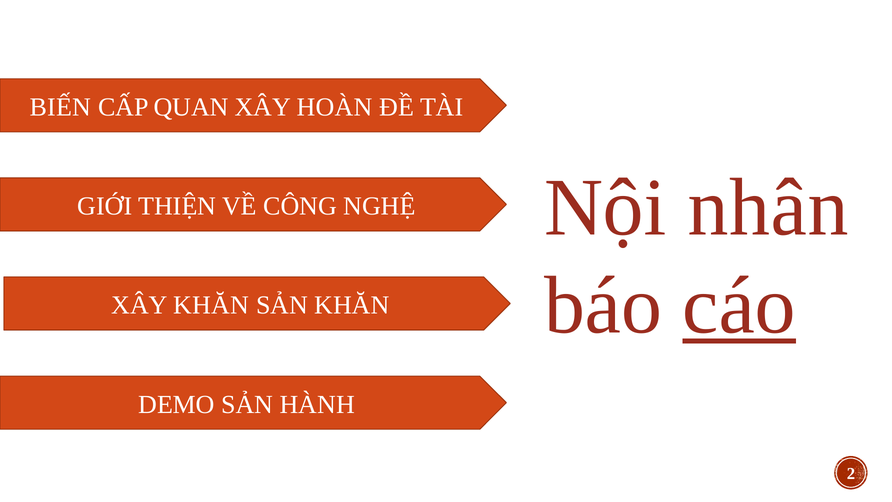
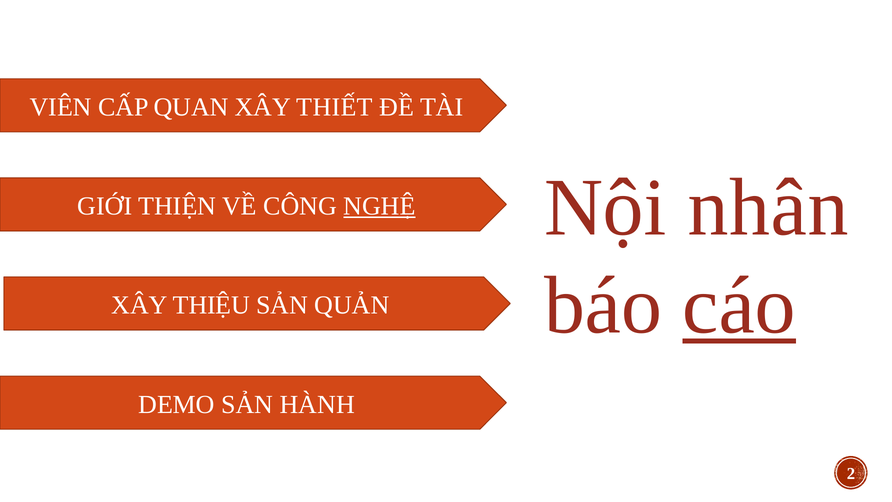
BIẾN: BIẾN -> VIÊN (61, 107)
HOÀN: HOÀN -> THIẾT (335, 107)
NGHỆ underline: none -> present (379, 206)
XÂY KHĂN: KHĂN -> THIỆU (211, 305)
SẢN KHĂN: KHĂN -> QUẢN (352, 305)
